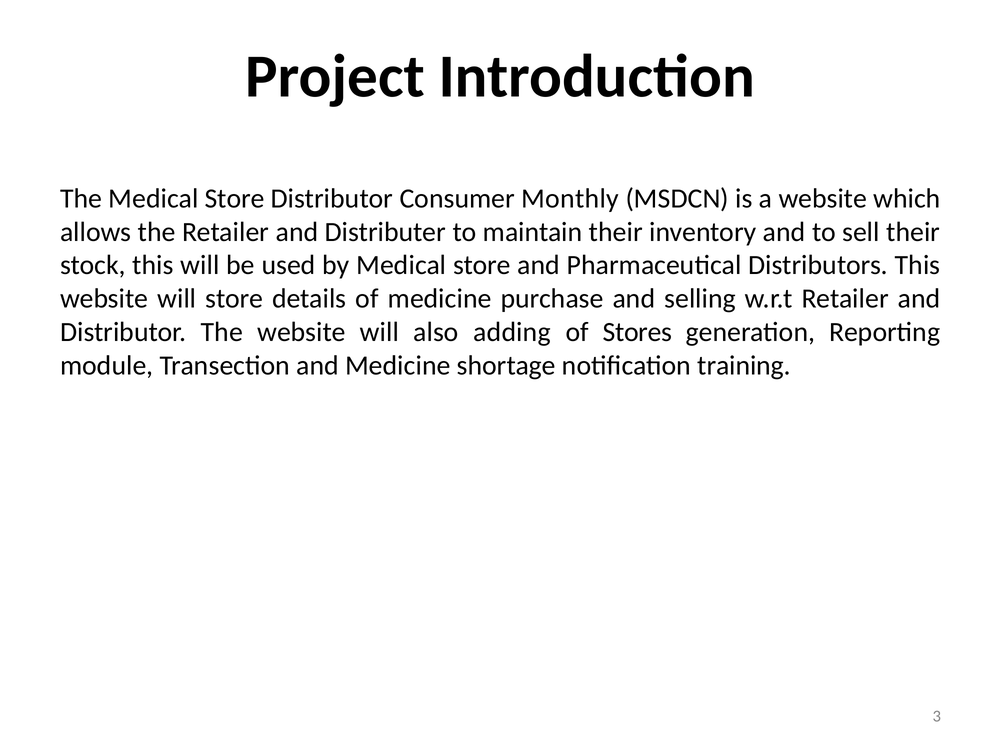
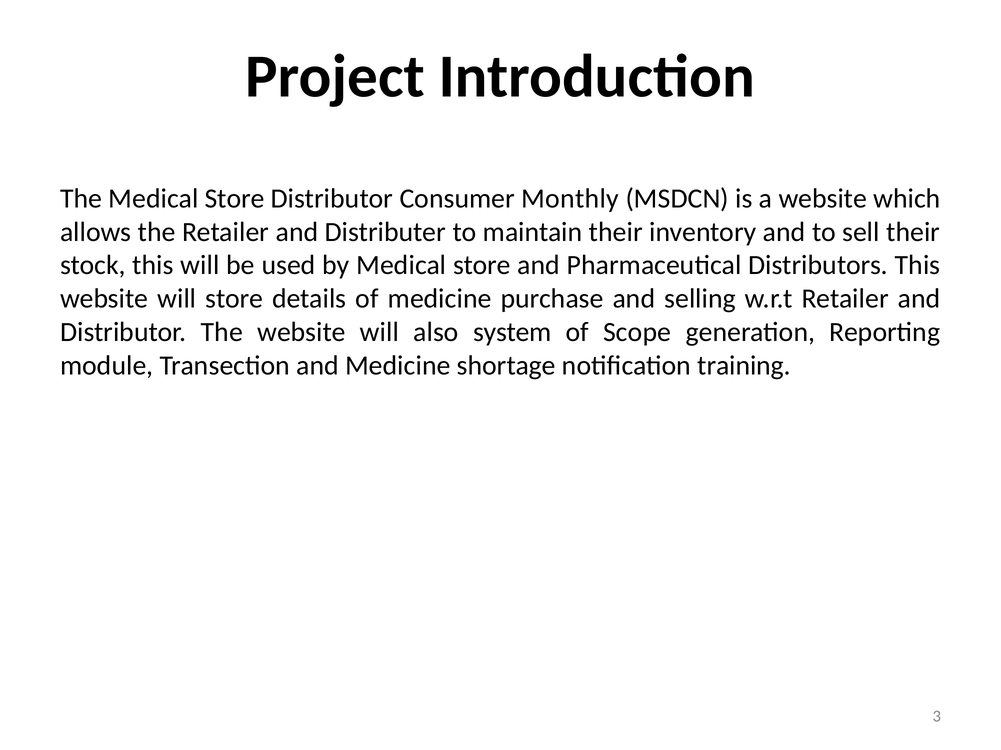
adding: adding -> system (512, 332)
Stores: Stores -> Scope (637, 332)
